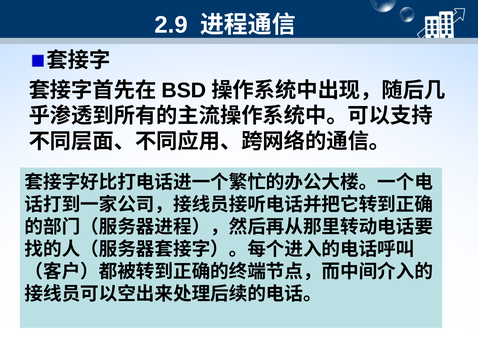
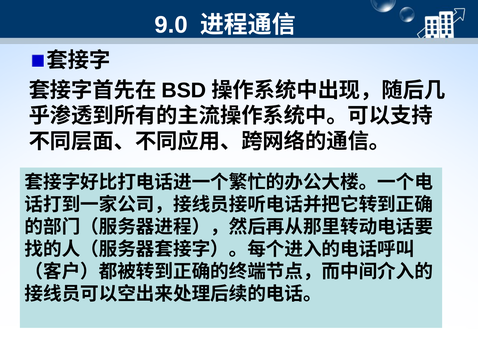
2.9: 2.9 -> 9.0 (171, 25)
